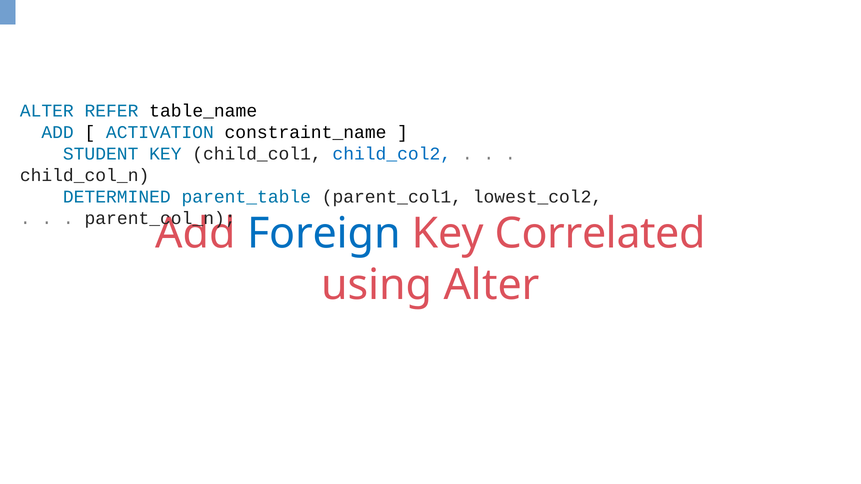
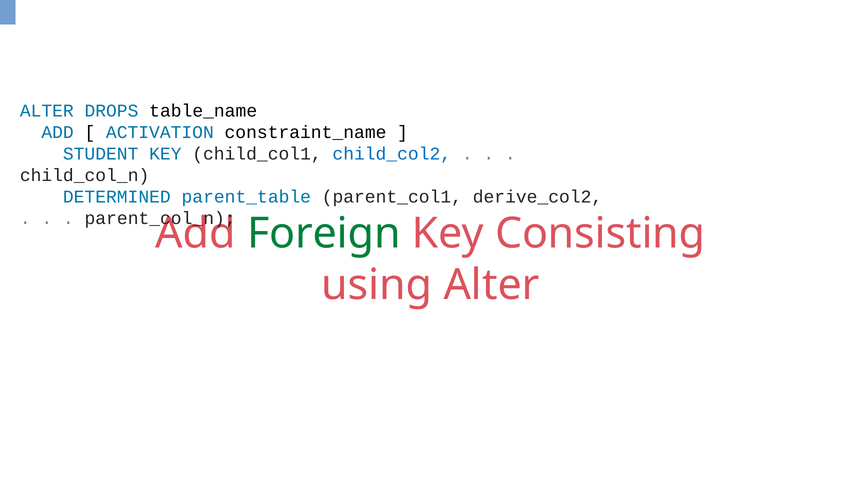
REFER: REFER -> DROPS (111, 111)
lowest_col2: lowest_col2 -> derive_col2 (537, 197)
Foreign colour: blue -> green (324, 233)
Correlated: Correlated -> Consisting (600, 233)
